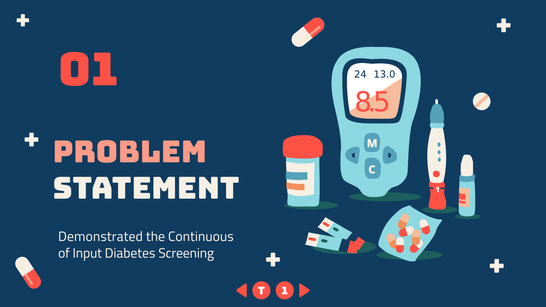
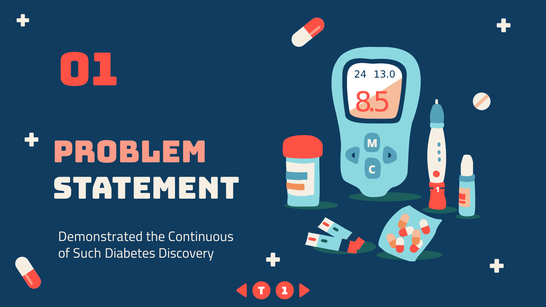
Input: Input -> Such (87, 253)
Screening: Screening -> Discovery (186, 253)
